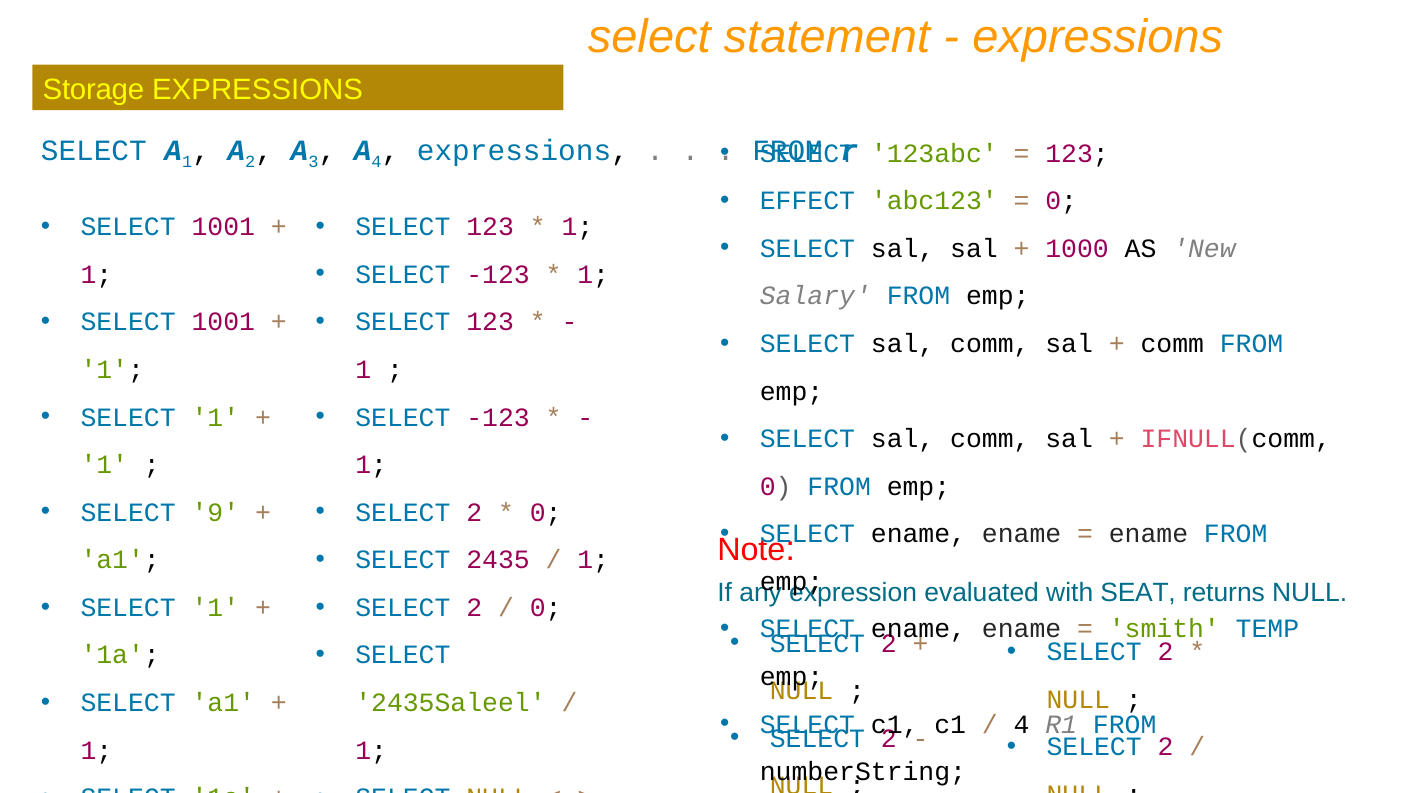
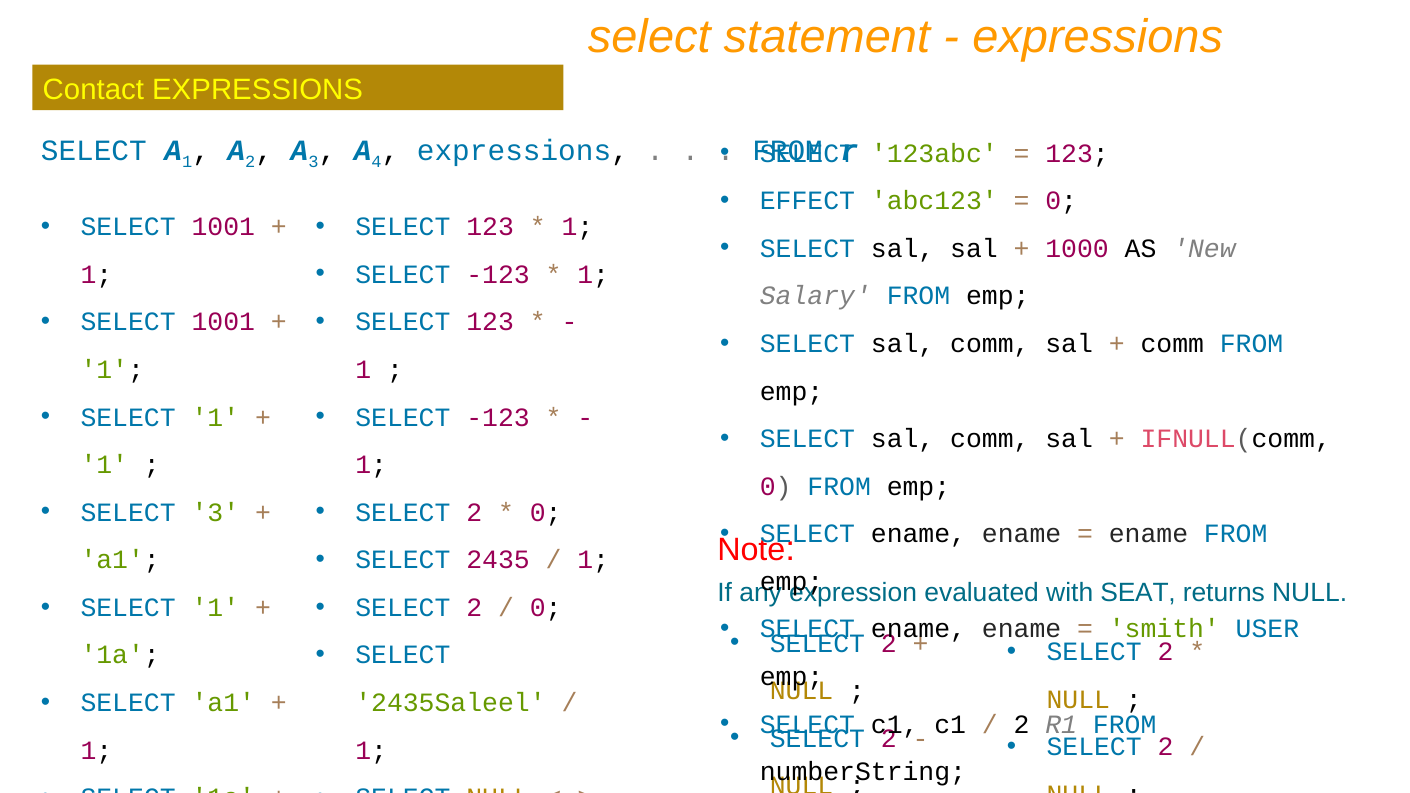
Storage: Storage -> Contact (93, 89)
SELECT 9: 9 -> 3 (215, 513)
TEMP: TEMP -> USER (1267, 629)
4: 4 -> 2 (1022, 724)
